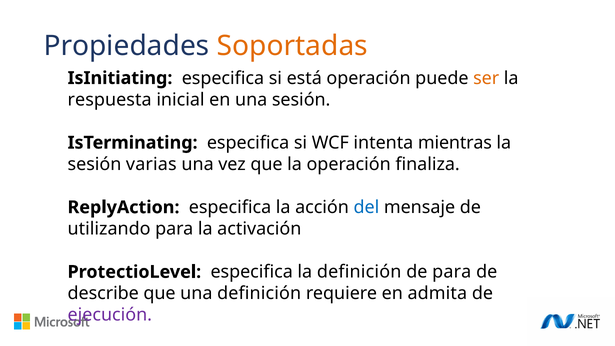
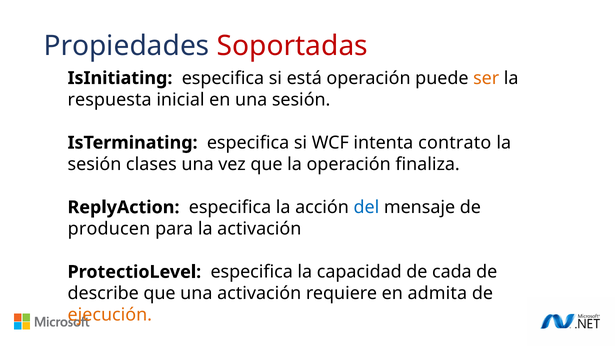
Soportadas colour: orange -> red (292, 46)
mientras: mientras -> contrato (455, 143)
varias: varias -> clases (151, 164)
utilizando: utilizando -> producen (109, 229)
la definición: definición -> capacidad (359, 272)
de para: para -> cada (452, 272)
una definición: definición -> activación (259, 293)
ejecución colour: purple -> orange (110, 315)
